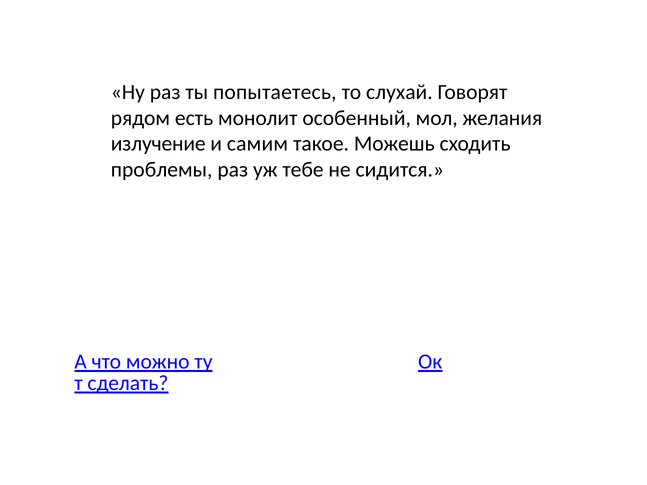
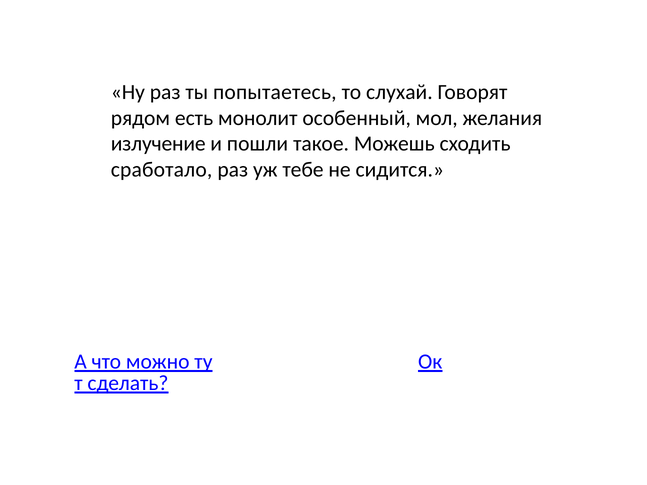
самим: самим -> пошли (257, 144)
проблемы: проблемы -> сработало (162, 170)
